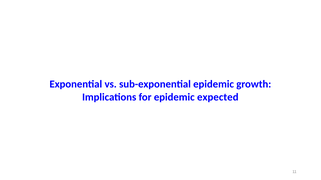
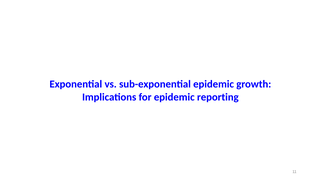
expected: expected -> reporting (218, 97)
